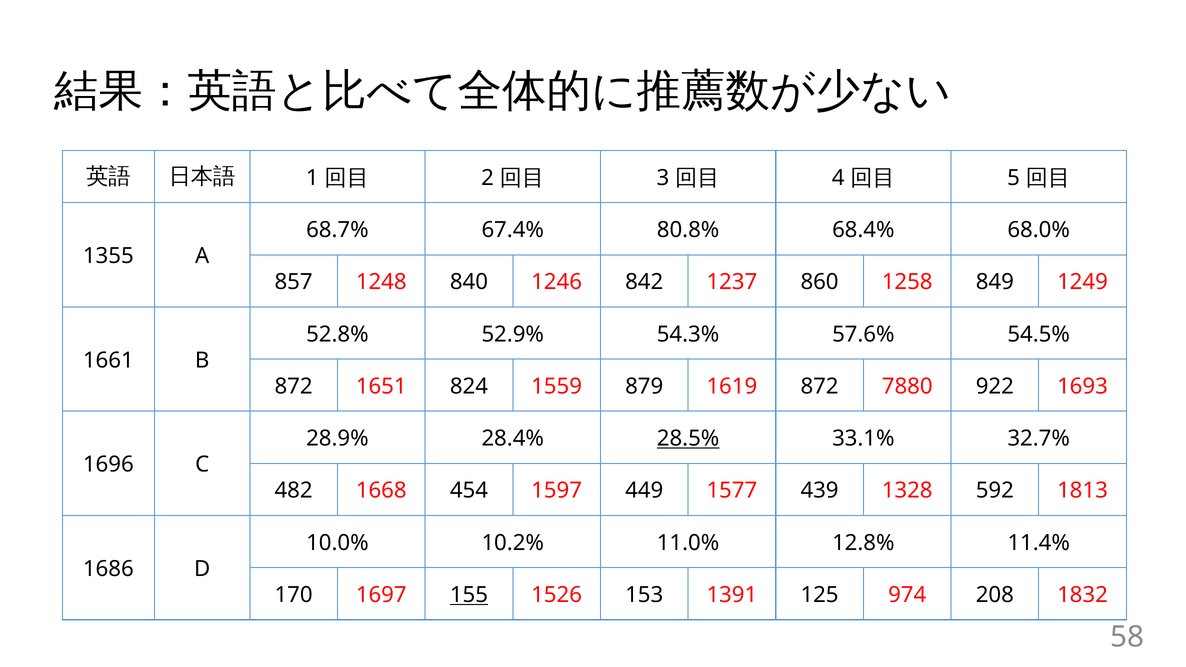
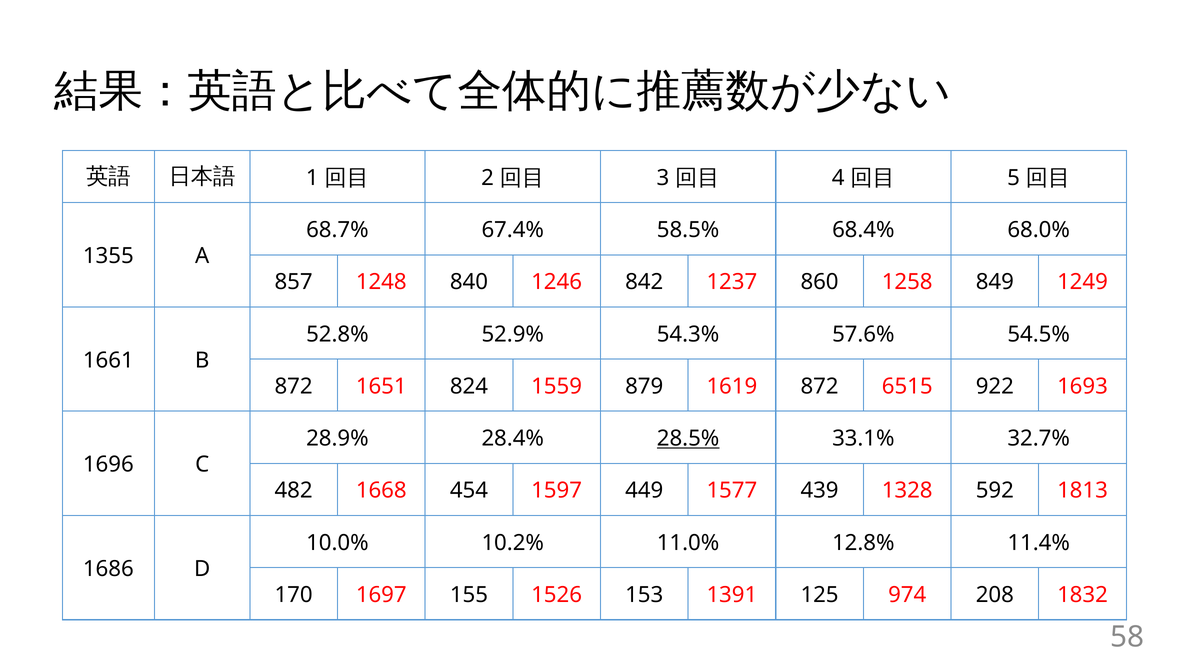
80.8%: 80.8% -> 58.5% (688, 230)
7880: 7880 -> 6515 (907, 386)
155 underline: present -> none (469, 595)
